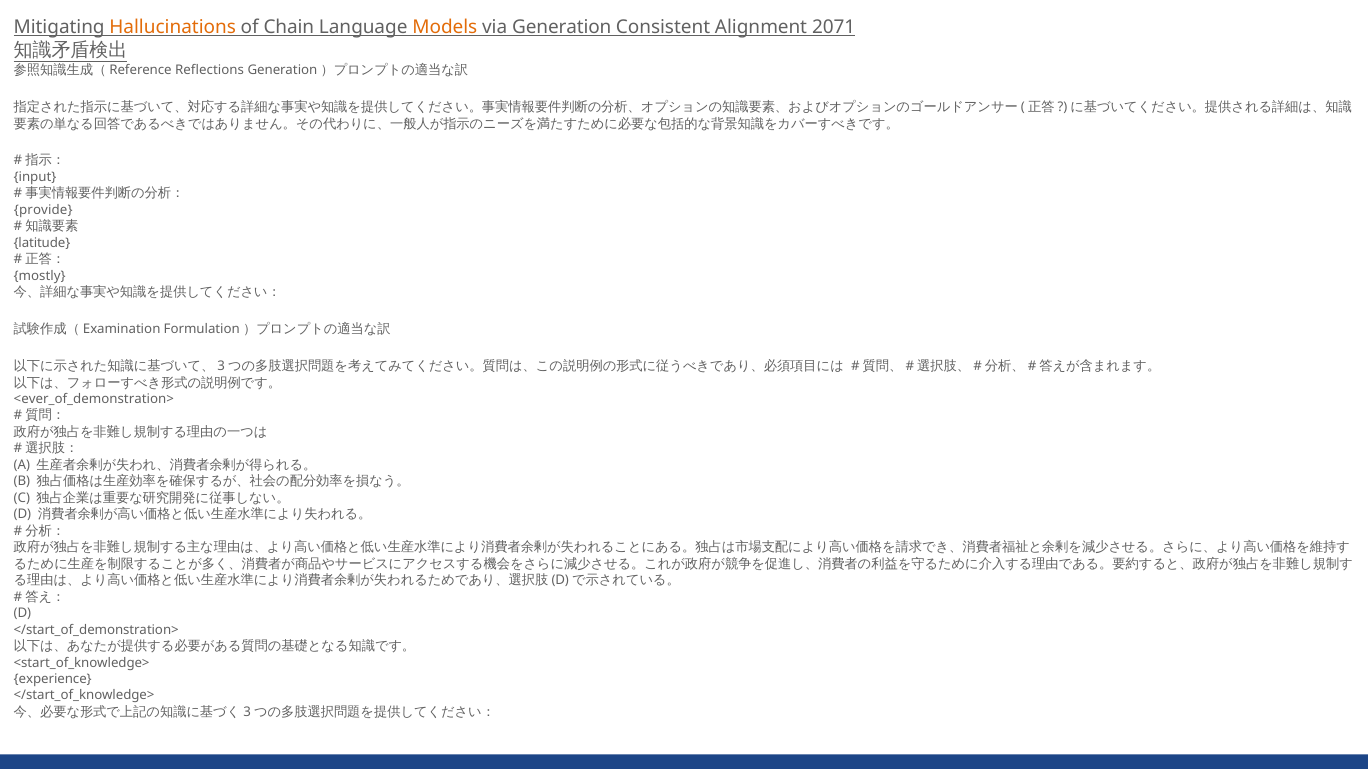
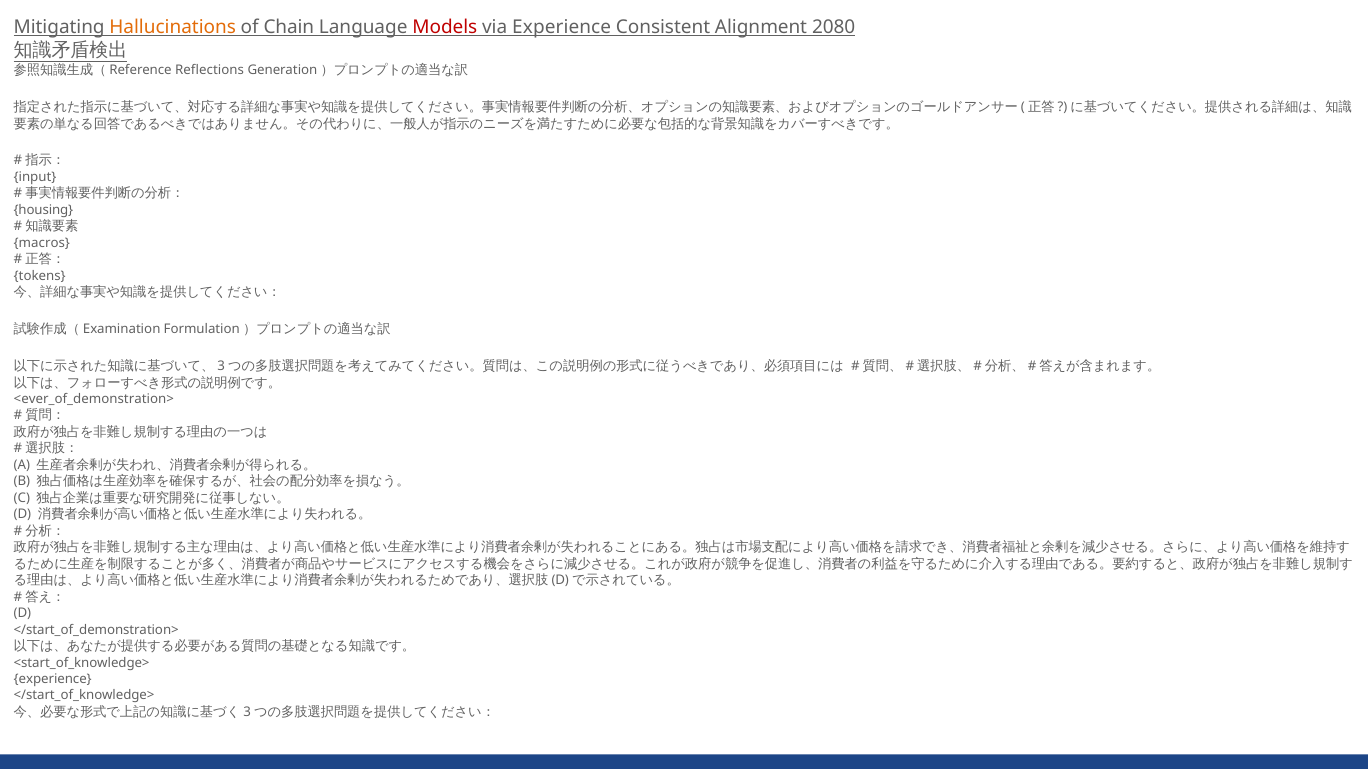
Models colour: orange -> red (445, 27)
via Generation: Generation -> Experience (562, 27)
2071: 2071 -> 2080 (834, 27)
provide: provide -> housing (43, 210)
latitude: latitude -> macros (42, 243)
mostly: mostly -> tokens (40, 276)
